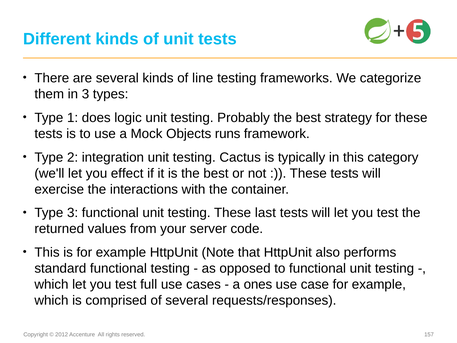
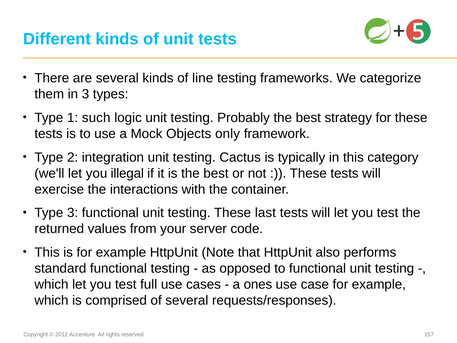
does: does -> such (96, 118)
runs: runs -> only (228, 134)
effect: effect -> illegal (127, 173)
